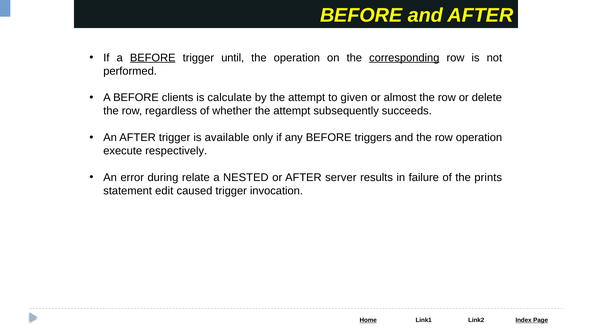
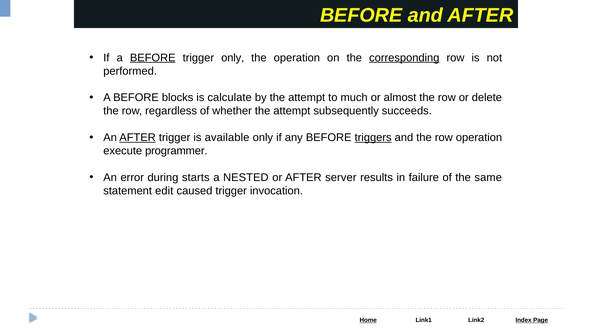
trigger until: until -> only (233, 58)
clients: clients -> blocks (178, 98)
given: given -> much (354, 98)
AFTER underline: none -> present (138, 138)
triggers underline: none -> present (373, 138)
respectively: respectively -> programmer (176, 151)
relate: relate -> starts (196, 178)
prints: prints -> same (488, 178)
